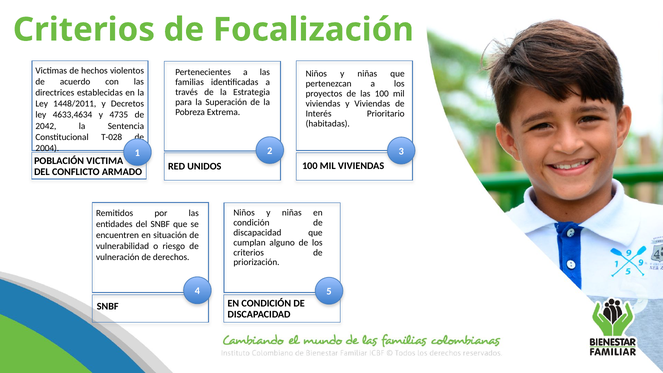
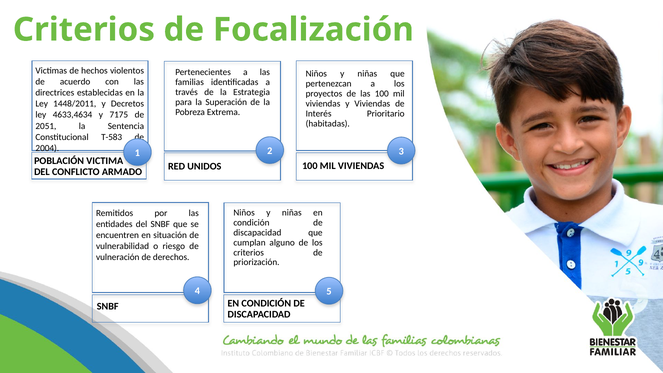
4735: 4735 -> 7175 (119, 115)
2042: 2042 -> 2051 (46, 126)
T-028: T-028 -> T-583 (112, 137)
